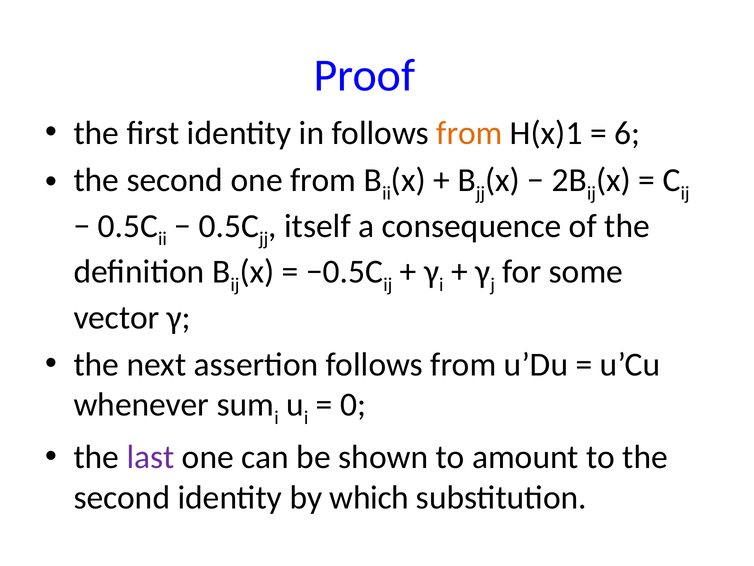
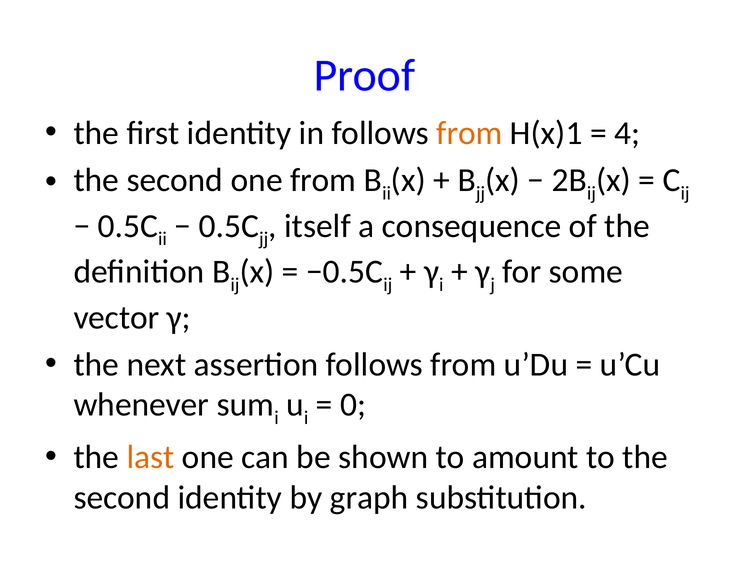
6: 6 -> 4 (627, 133)
last colour: purple -> orange (150, 457)
which: which -> graph (369, 497)
